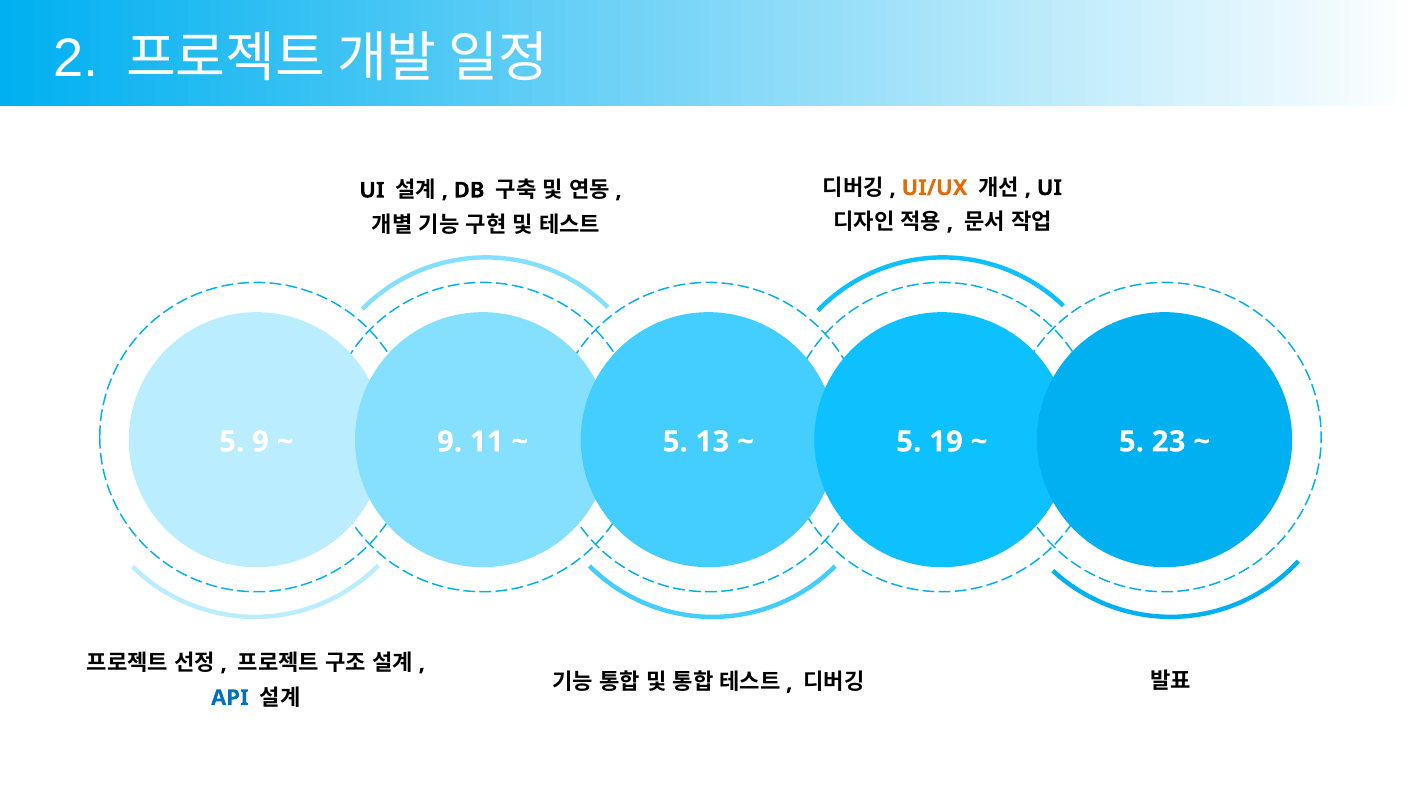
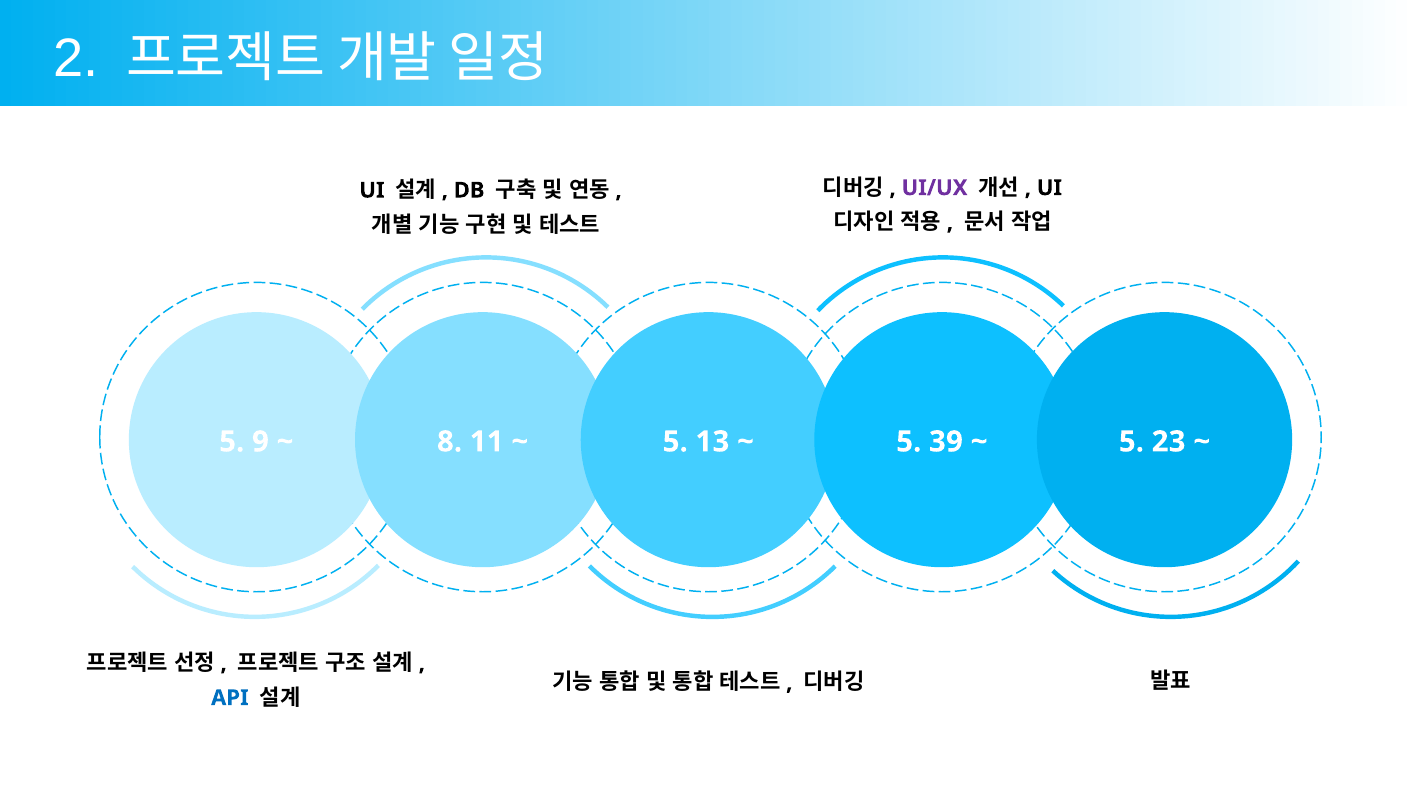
UI/UX colour: orange -> purple (935, 188)
9: 9 -> 8 (450, 442)
19: 19 -> 39 (946, 442)
